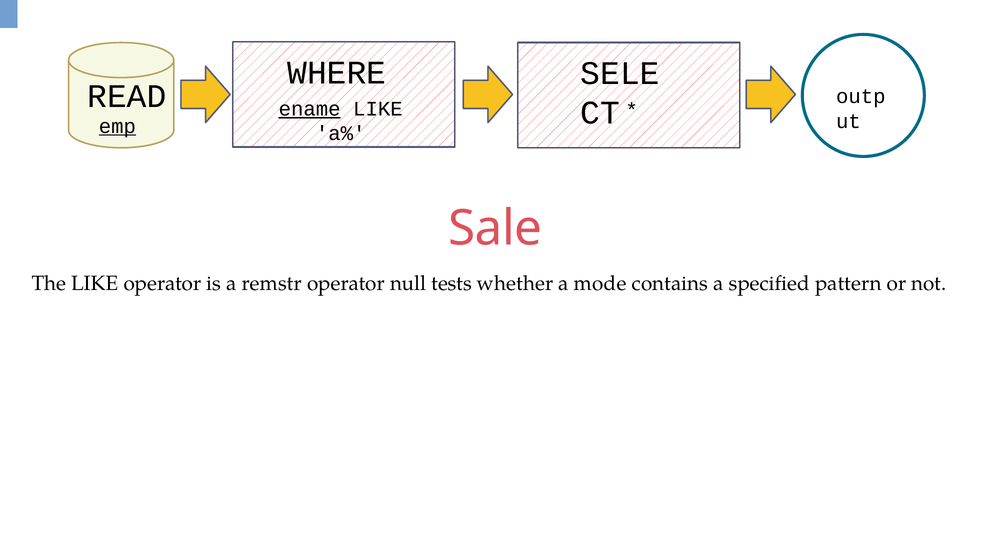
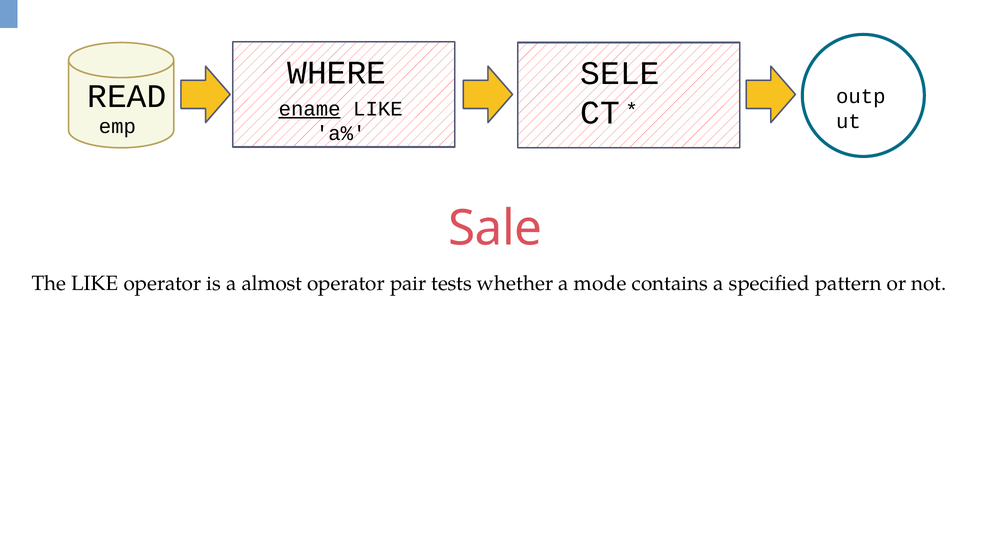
emp underline: present -> none (117, 126)
remstr: remstr -> almost (272, 284)
null: null -> pair (408, 284)
